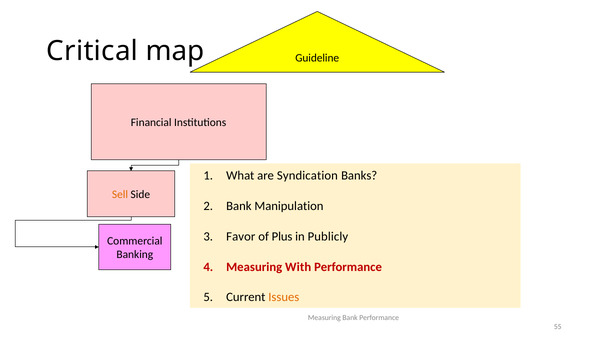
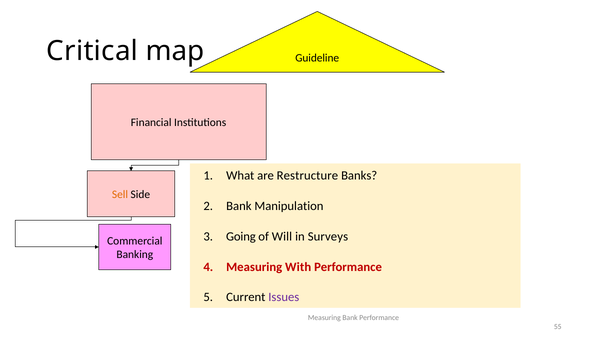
Syndication: Syndication -> Restructure (307, 176)
Favor: Favor -> Going (241, 236)
Plus: Plus -> Will (282, 236)
Publicly: Publicly -> Surveys (328, 236)
Issues colour: orange -> purple (284, 297)
